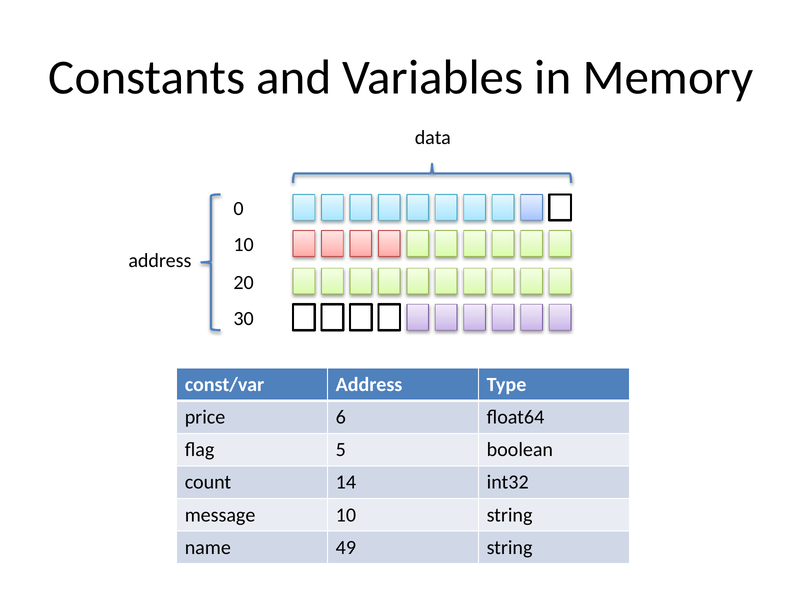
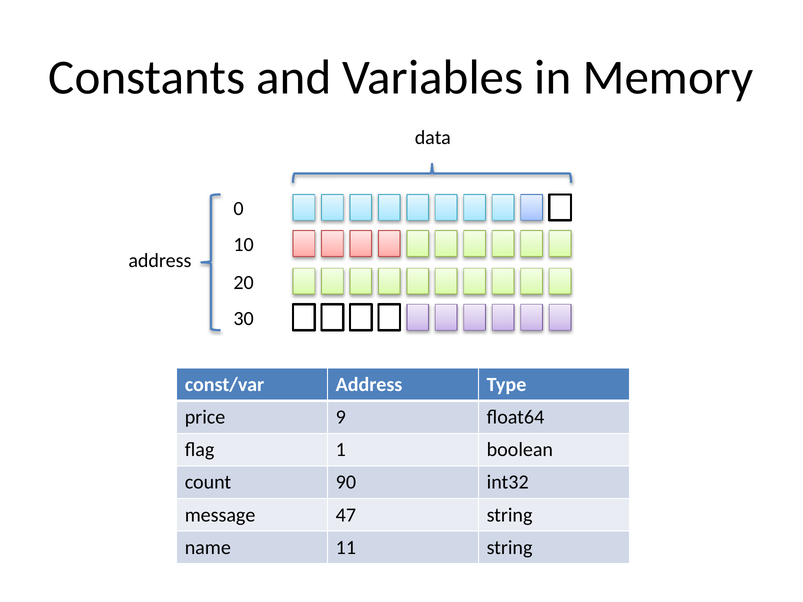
6: 6 -> 9 (341, 417)
5: 5 -> 1 (341, 450)
14: 14 -> 90 (346, 483)
message 10: 10 -> 47 (346, 515)
49: 49 -> 11 (346, 548)
